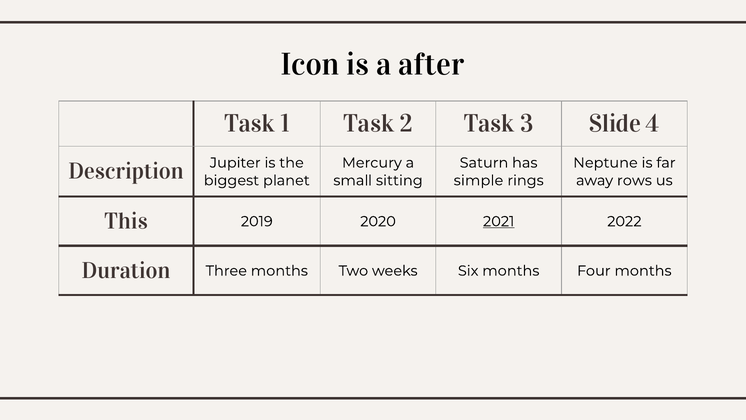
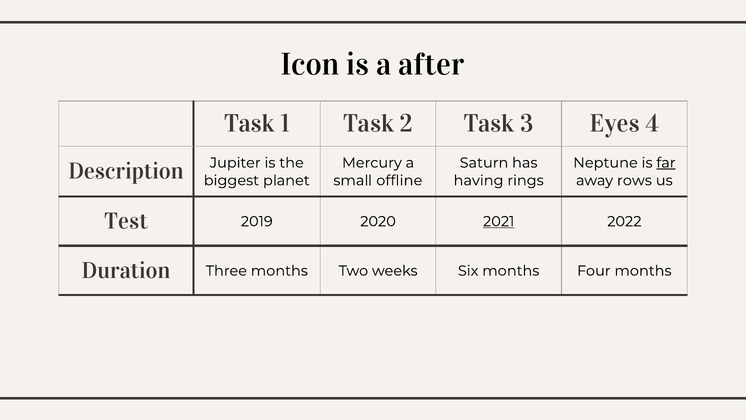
Slide: Slide -> Eyes (615, 123)
far underline: none -> present (666, 163)
sitting: sitting -> offline (399, 180)
simple: simple -> having (479, 180)
This: This -> Test (126, 221)
